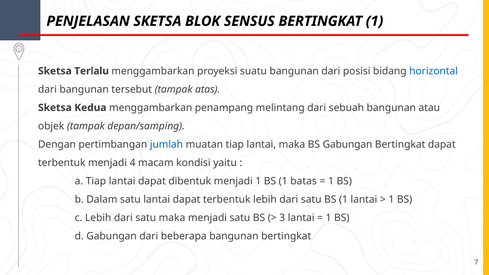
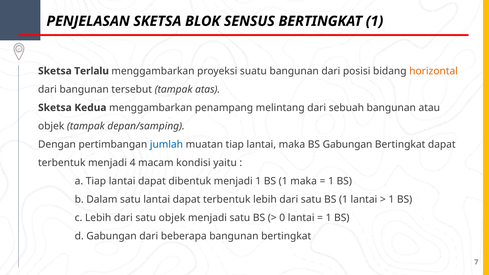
horizontal colour: blue -> orange (434, 71)
1 batas: batas -> maka (304, 181)
satu maka: maka -> objek (172, 218)
3: 3 -> 0 (282, 218)
